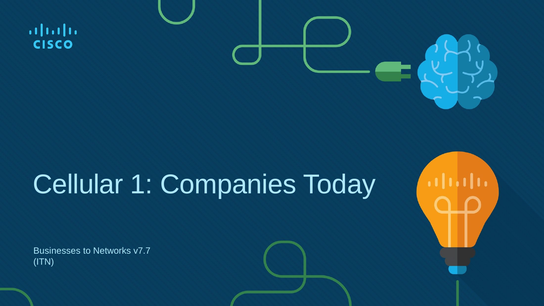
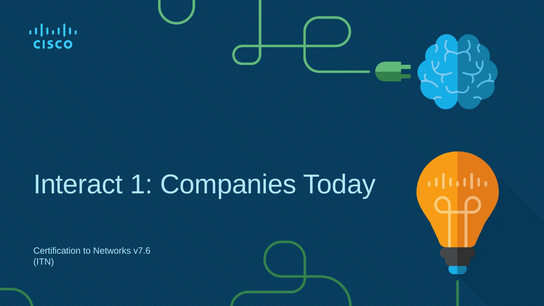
Cellular: Cellular -> Interact (78, 184)
Businesses: Businesses -> Certification (57, 251)
v7.7: v7.7 -> v7.6 (142, 251)
